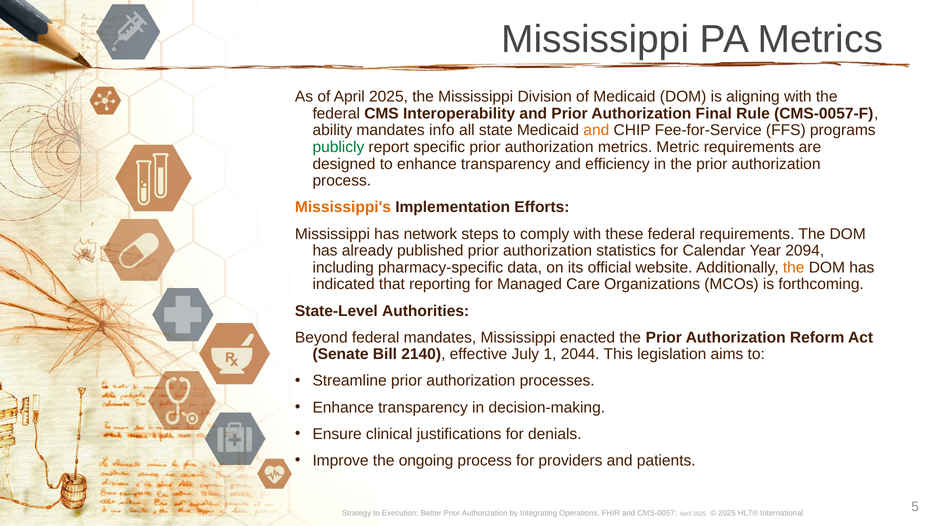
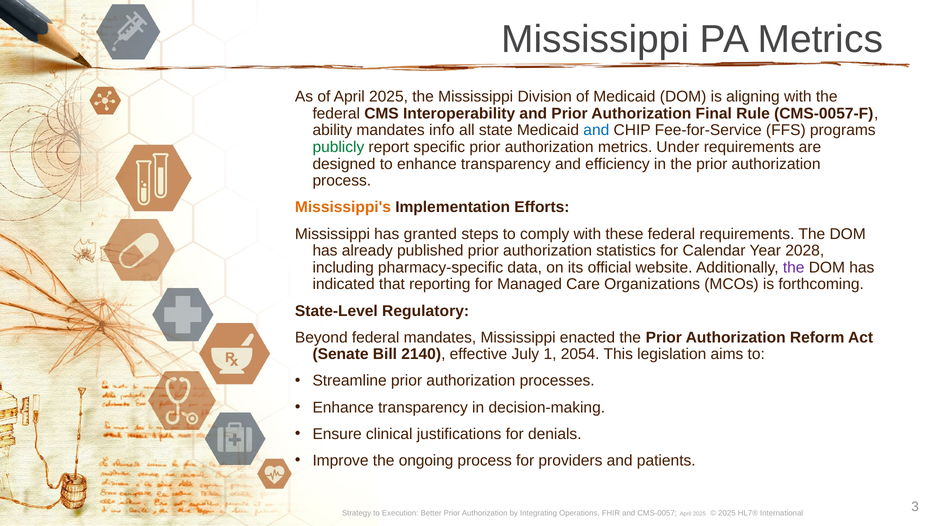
and colour: orange -> blue (596, 130)
Metric: Metric -> Under (678, 147)
network: network -> granted (430, 234)
2094: 2094 -> 2028 (805, 251)
the colour: orange -> purple (794, 267)
Authorities: Authorities -> Regulatory (426, 311)
2044: 2044 -> 2054 (580, 354)
5: 5 -> 3 (915, 507)
